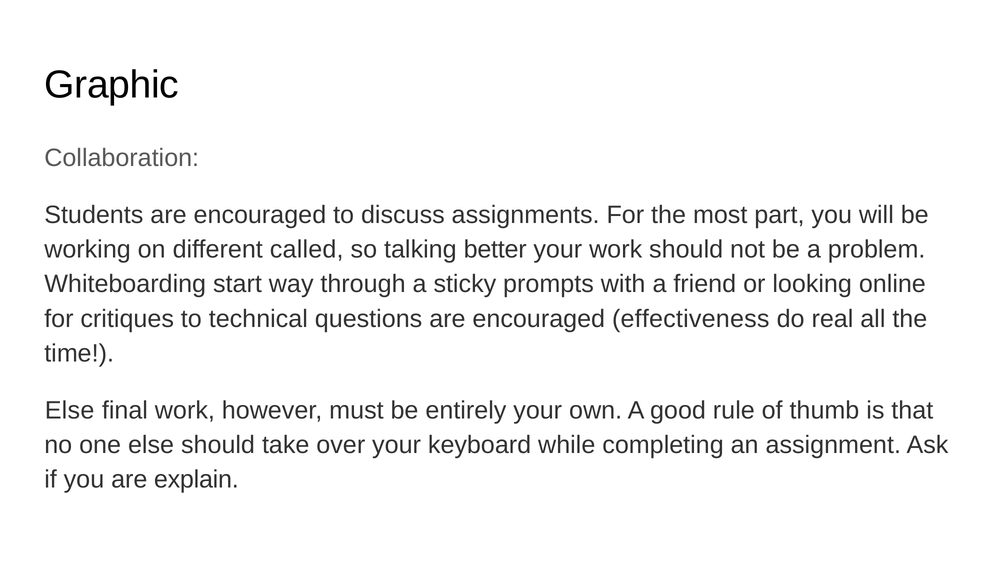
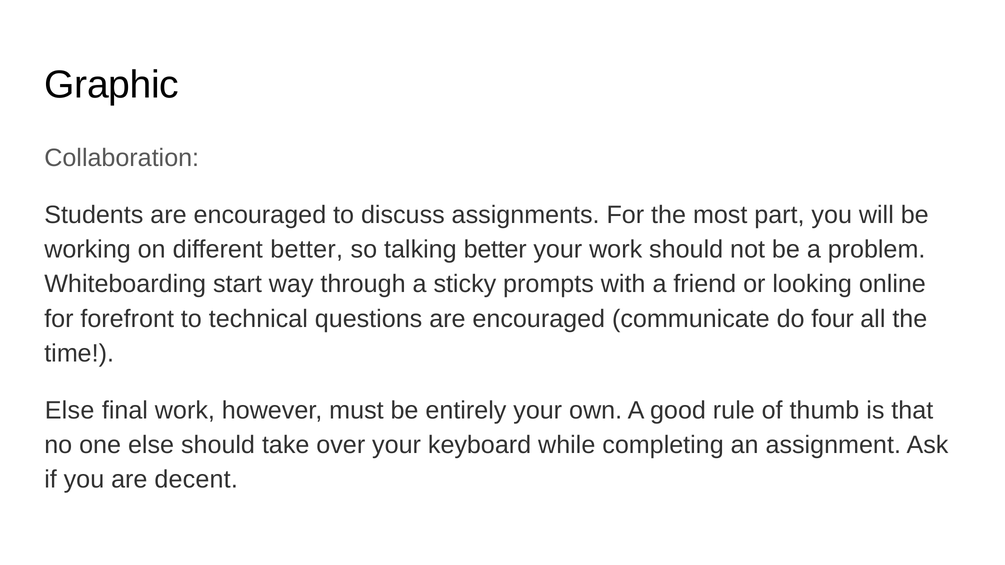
different called: called -> better (307, 250)
critiques: critiques -> forefront (127, 319)
effectiveness: effectiveness -> communicate (691, 319)
real: real -> four (833, 319)
explain: explain -> decent (196, 480)
